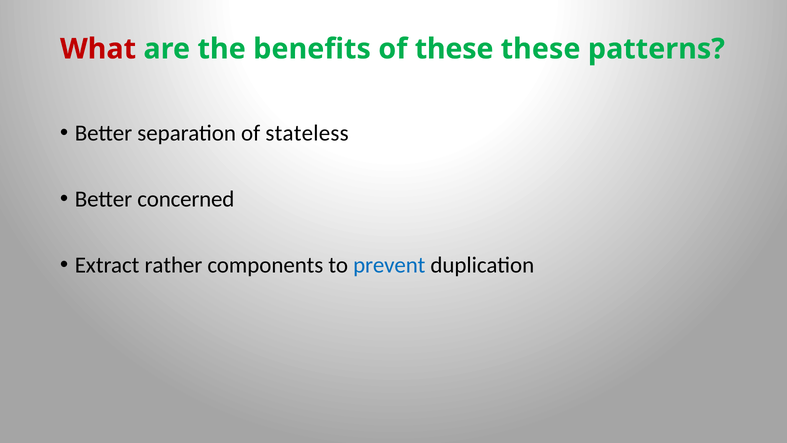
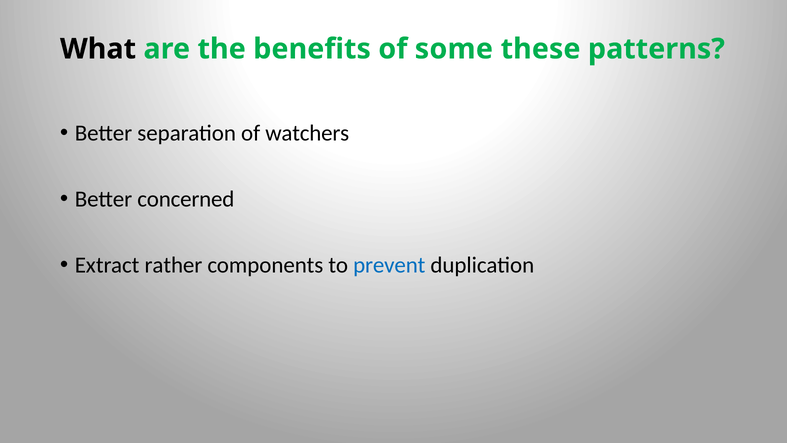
What colour: red -> black (98, 49)
of these: these -> some (454, 49)
stateless: stateless -> watchers (307, 133)
